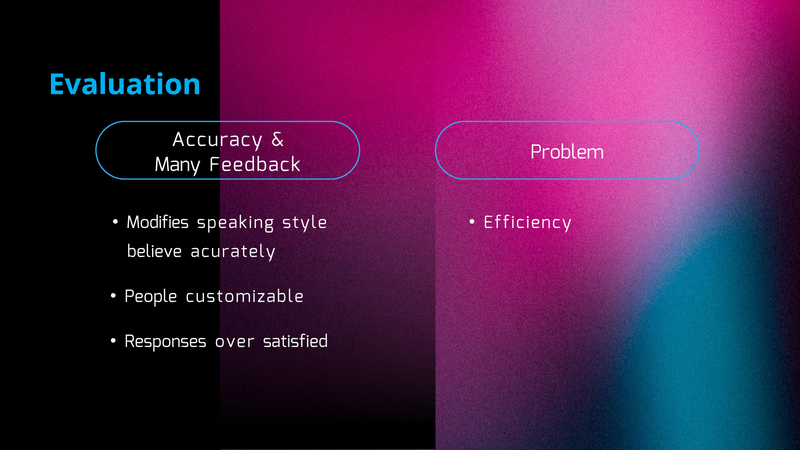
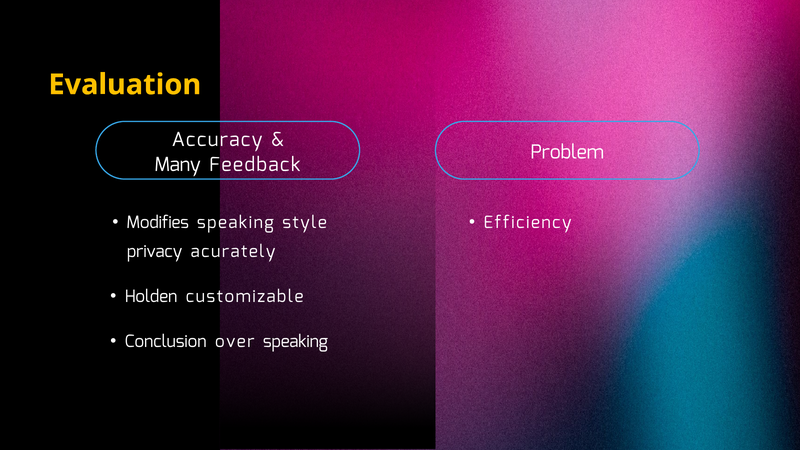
Evaluation colour: light blue -> yellow (125, 85)
believe: believe -> privacy (155, 251)
People: People -> Holden (151, 296)
Responses: Responses -> Conclusion (166, 342)
over satisfied: satisfied -> speaking (296, 342)
